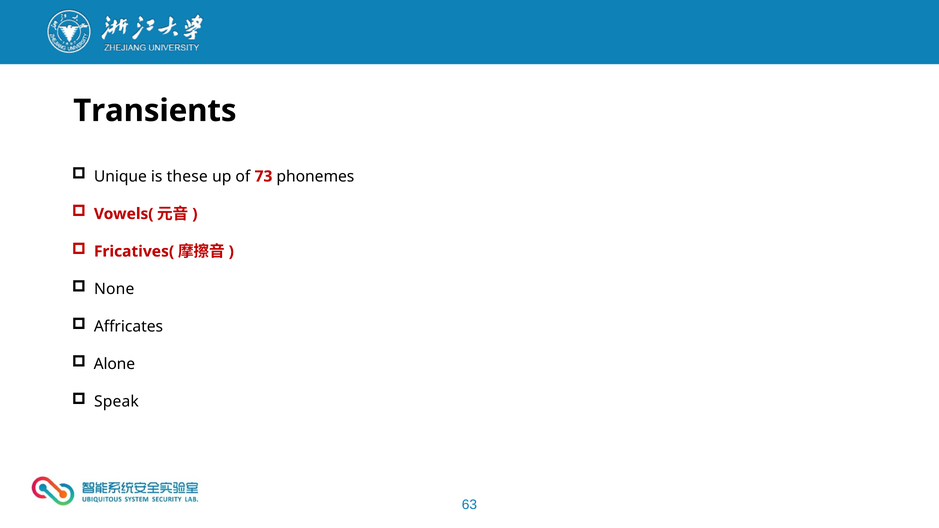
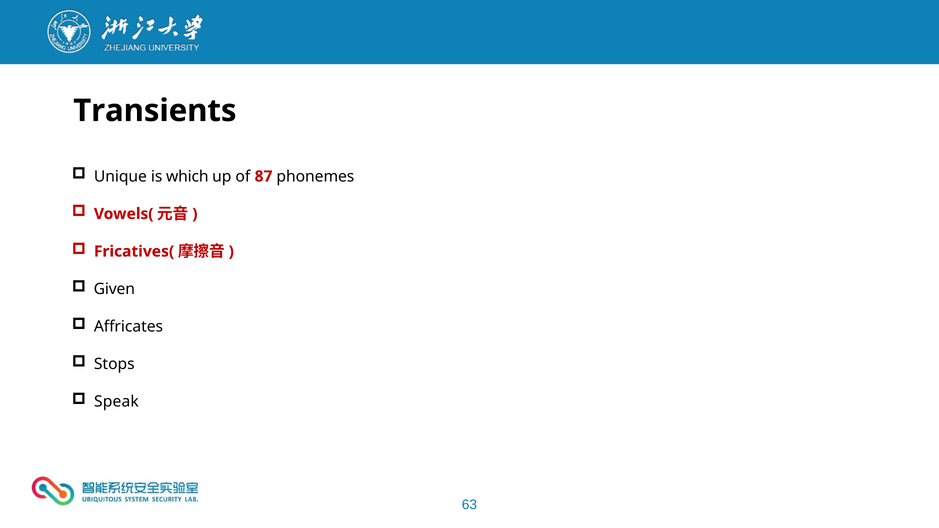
these: these -> which (187, 176)
73: 73 -> 87 (264, 176)
None: None -> Given (114, 289)
Alone: Alone -> Stops (114, 364)
